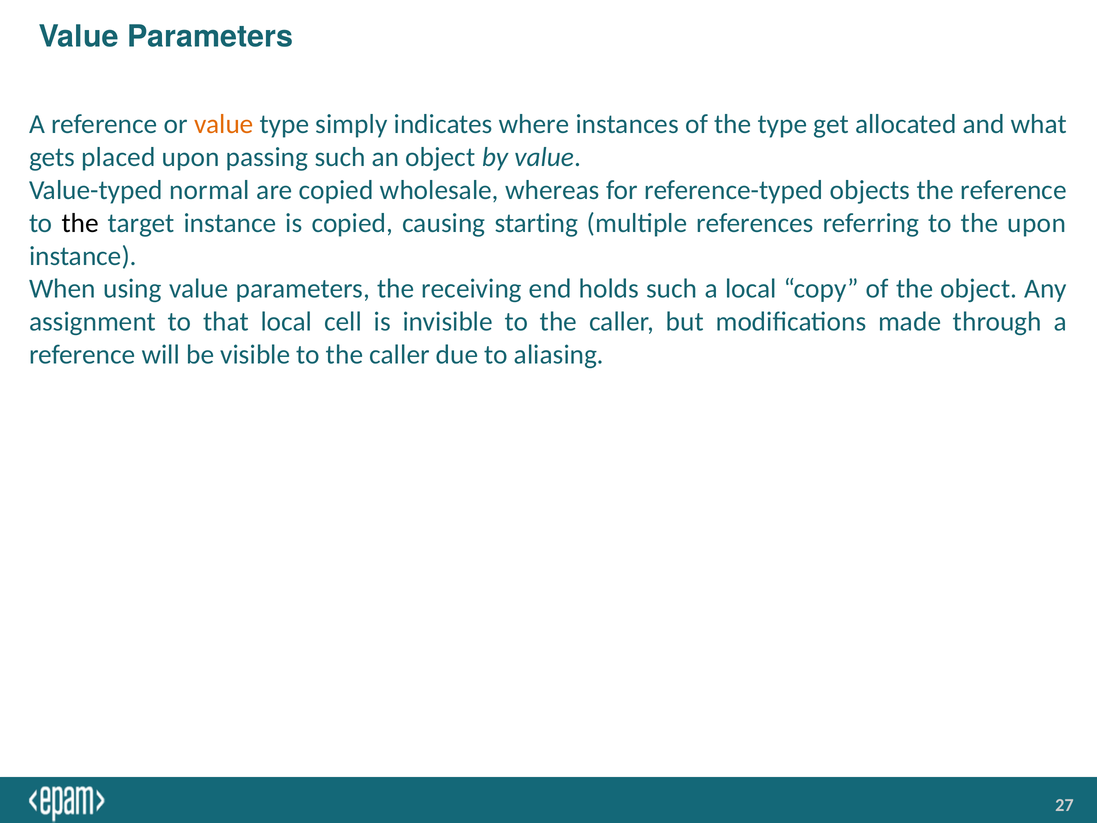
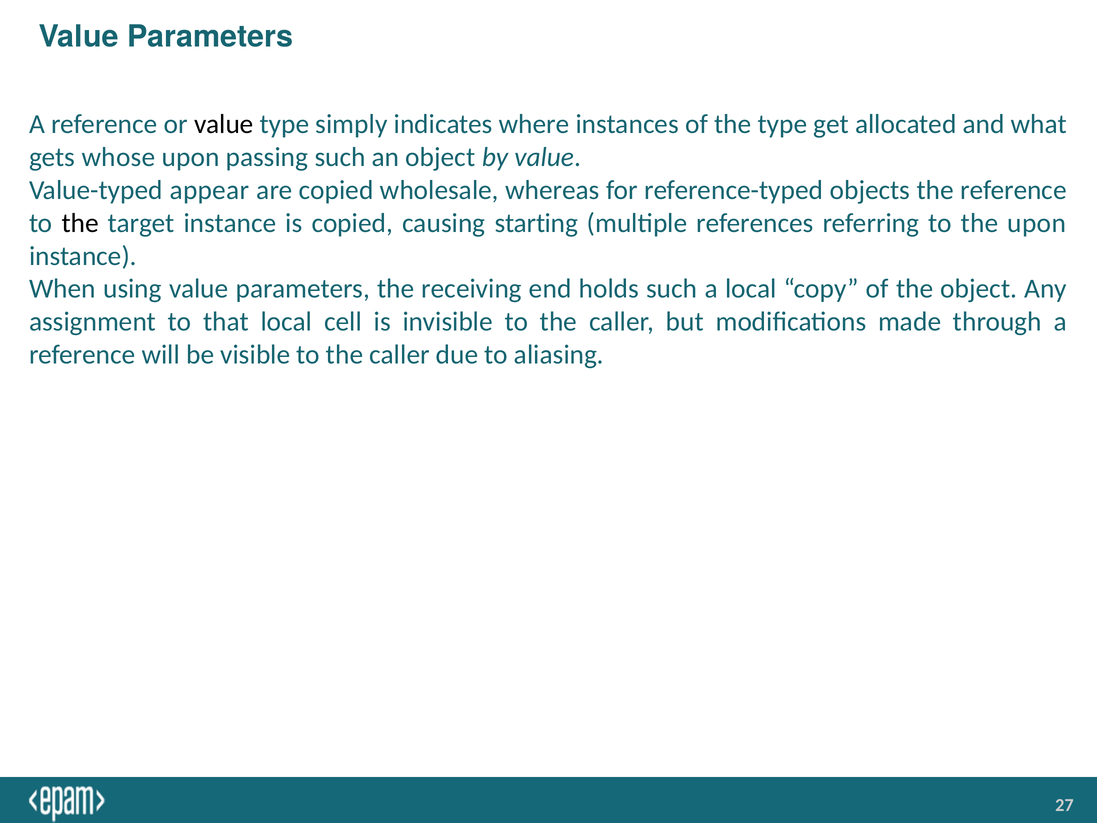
value colour: orange -> black (224, 124)
placed: placed -> whose (118, 157)
normal: normal -> appear (209, 190)
